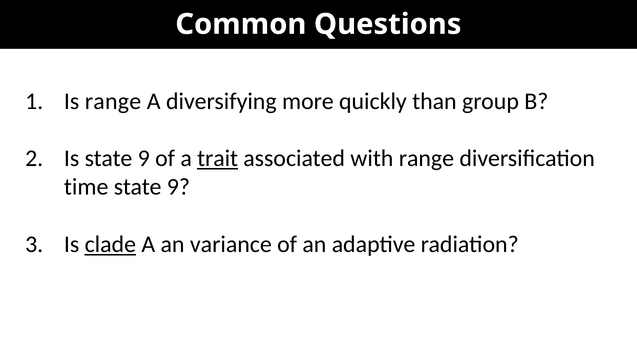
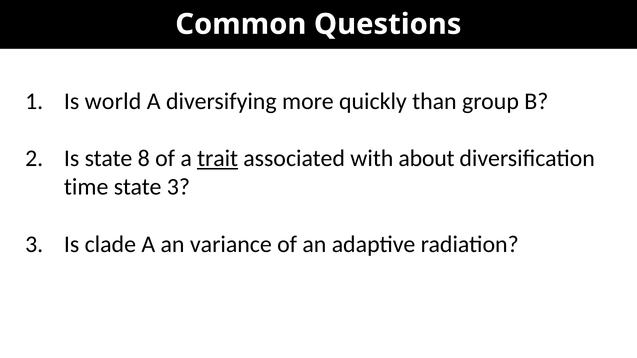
Is range: range -> world (113, 101)
Is state 9: 9 -> 8 (144, 159)
with range: range -> about (427, 159)
9: 9 -> 3 (178, 187)
clade underline: present -> none (110, 245)
